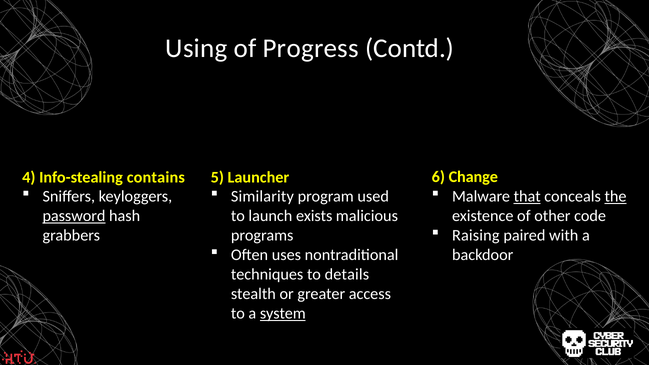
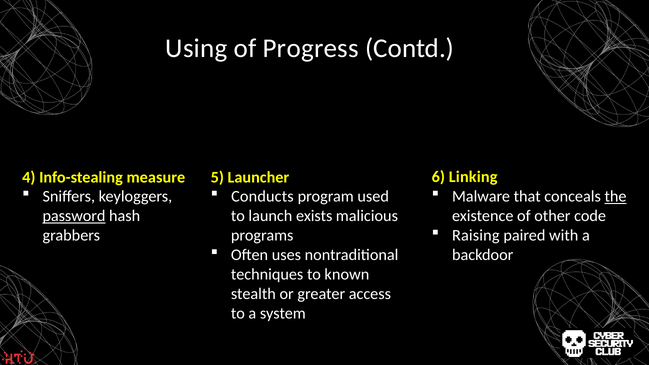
Change: Change -> Linking (473, 177)
contains: contains -> measure (156, 177)
that underline: present -> none (527, 197)
Similarity: Similarity -> Conducts (262, 197)
details: details -> known (347, 275)
system underline: present -> none (283, 313)
